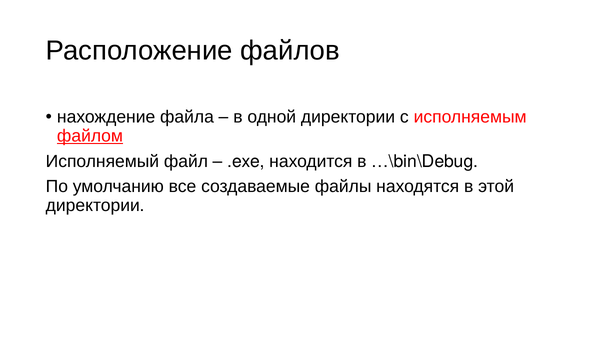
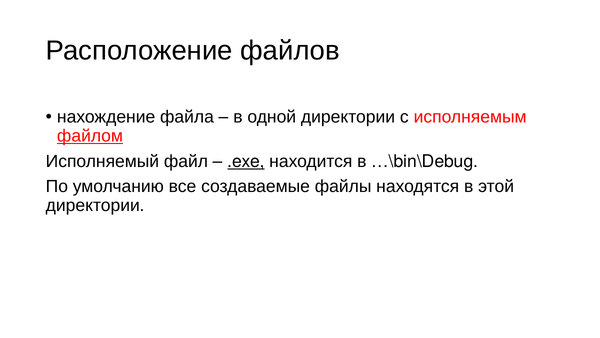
.exe underline: none -> present (246, 161)
